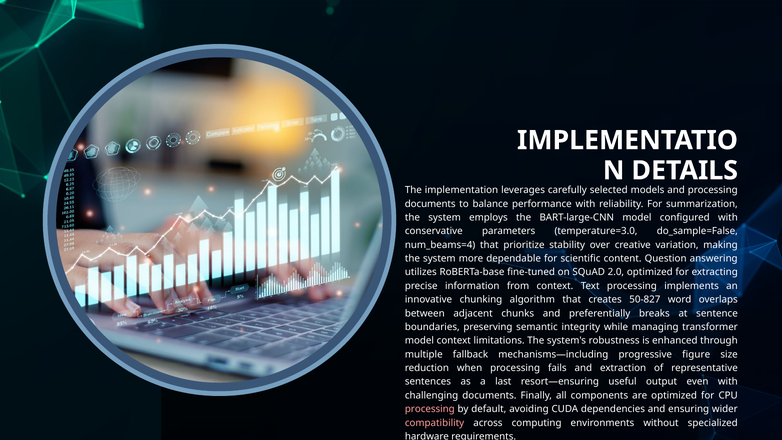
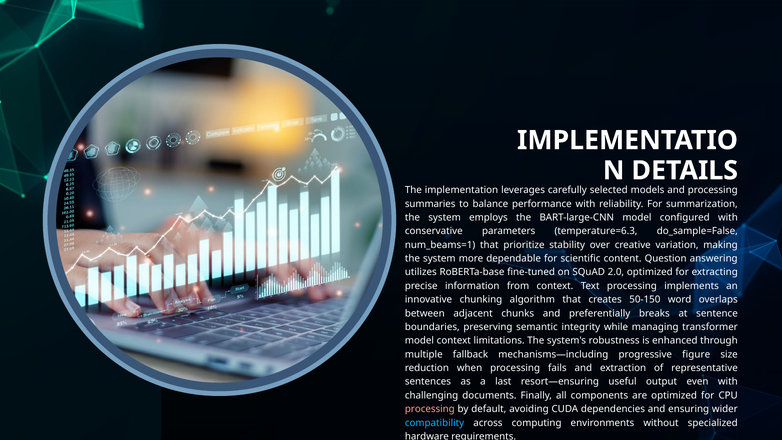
documents: documents -> summaries (430, 204)
temperature=3.0: temperature=3.0 -> temperature=6.3 (596, 231)
num_beams=4: num_beams=4 -> num_beams=1 (440, 245)
50-827: 50-827 -> 50-150 (645, 300)
compatibility colour: pink -> light blue (435, 423)
